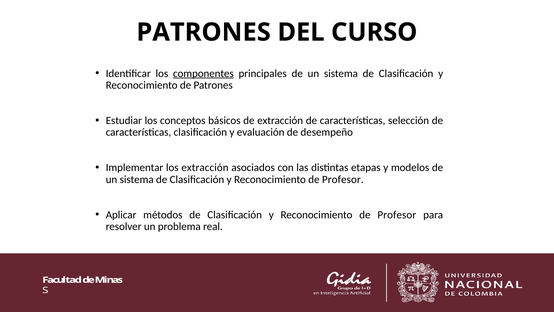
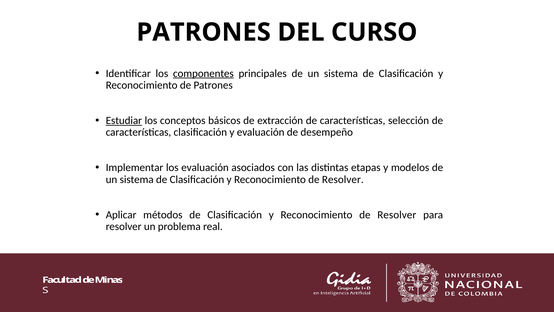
Estudiar underline: none -> present (124, 120)
los extracción: extracción -> evaluación (205, 167)
Profesor: Profesor -> Resolver (343, 179)
Profesor: Profesor -> Resolver (397, 214)
